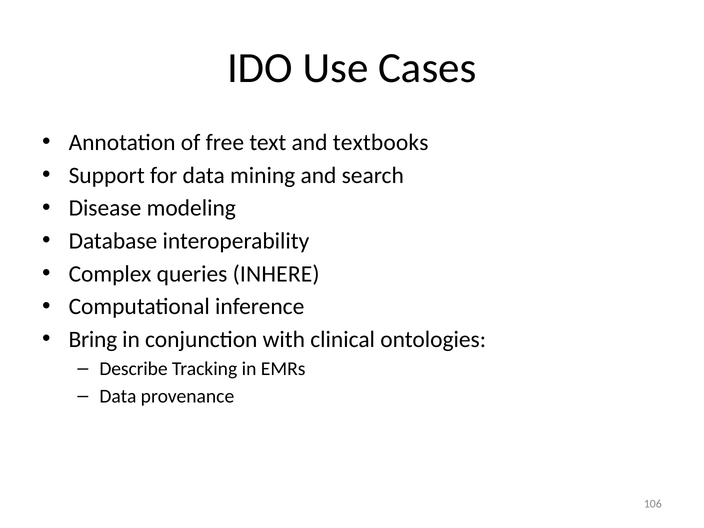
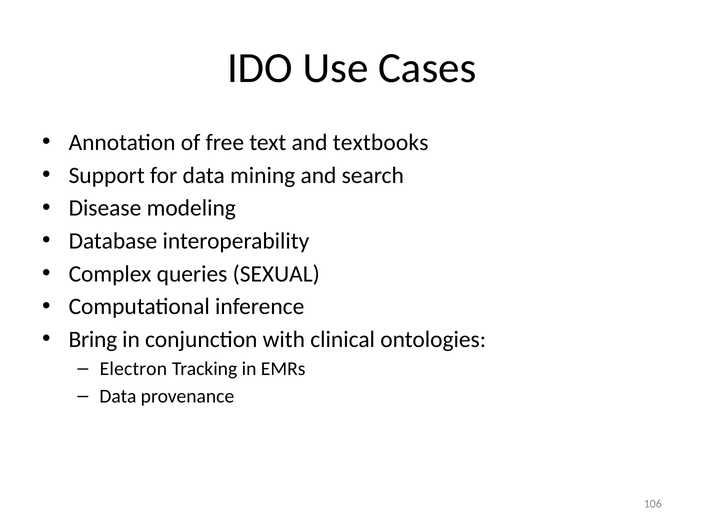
INHERE: INHERE -> SEXUAL (276, 274)
Describe: Describe -> Electron (133, 369)
